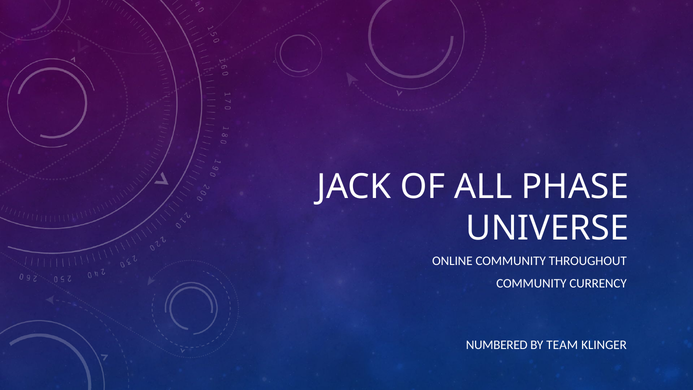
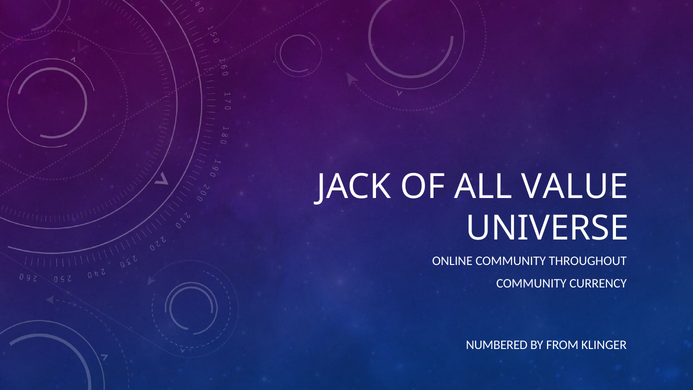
PHASE: PHASE -> VALUE (575, 187)
TEAM: TEAM -> FROM (562, 345)
